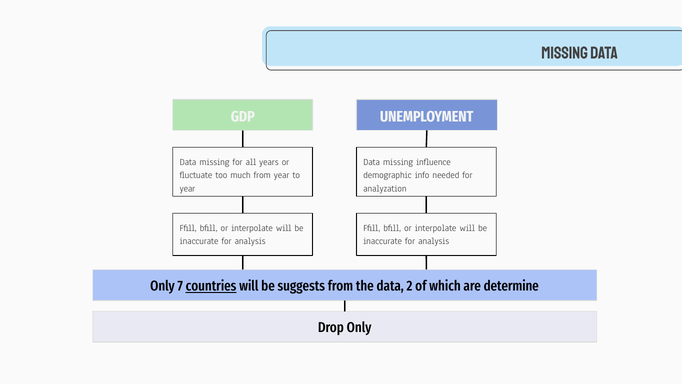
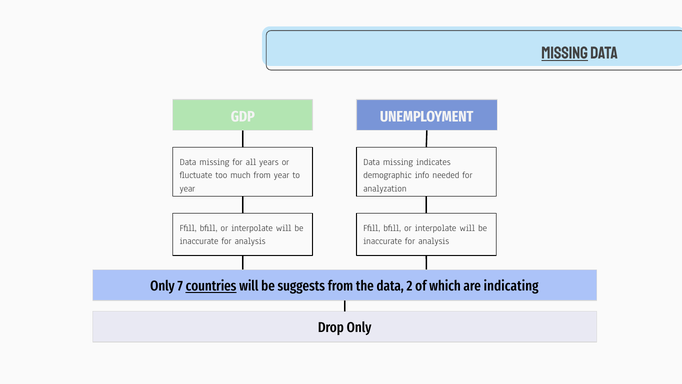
MISSING underline: none -> present (565, 53)
influence: influence -> indicates (433, 162)
determine: determine -> indicating (511, 286)
